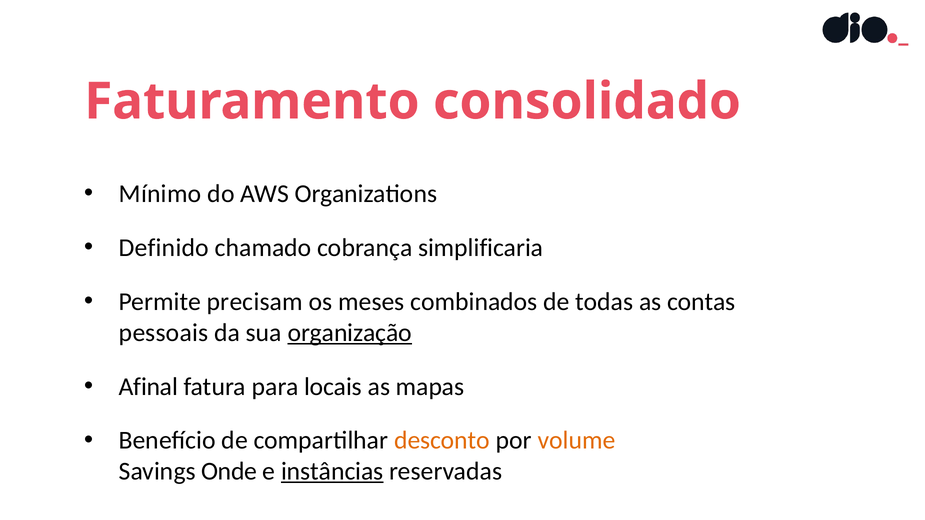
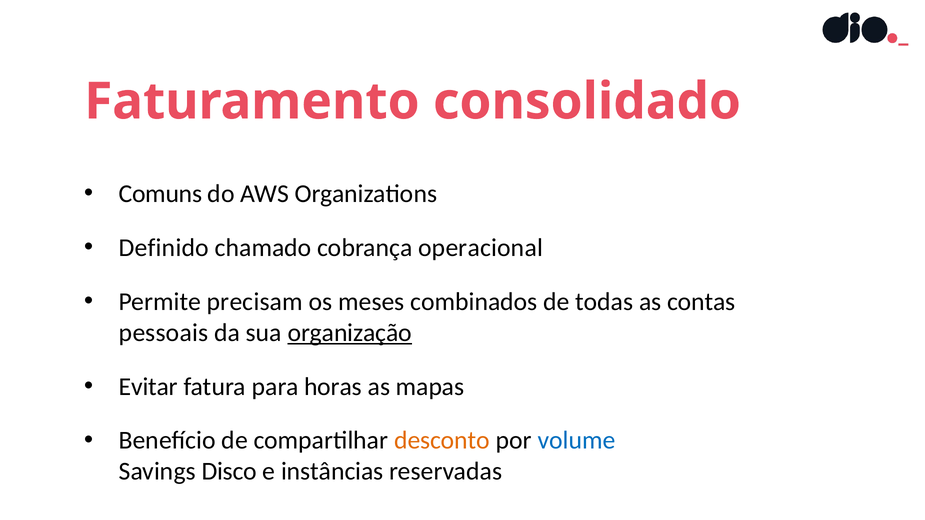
Mínimo: Mínimo -> Comuns (160, 194)
simplificaria: simplificaria -> operacional (481, 248)
Afinal: Afinal -> Evitar (148, 387)
locais: locais -> horas (333, 387)
volume colour: orange -> blue (576, 441)
Onde: Onde -> Disco (229, 472)
instâncias underline: present -> none (332, 472)
